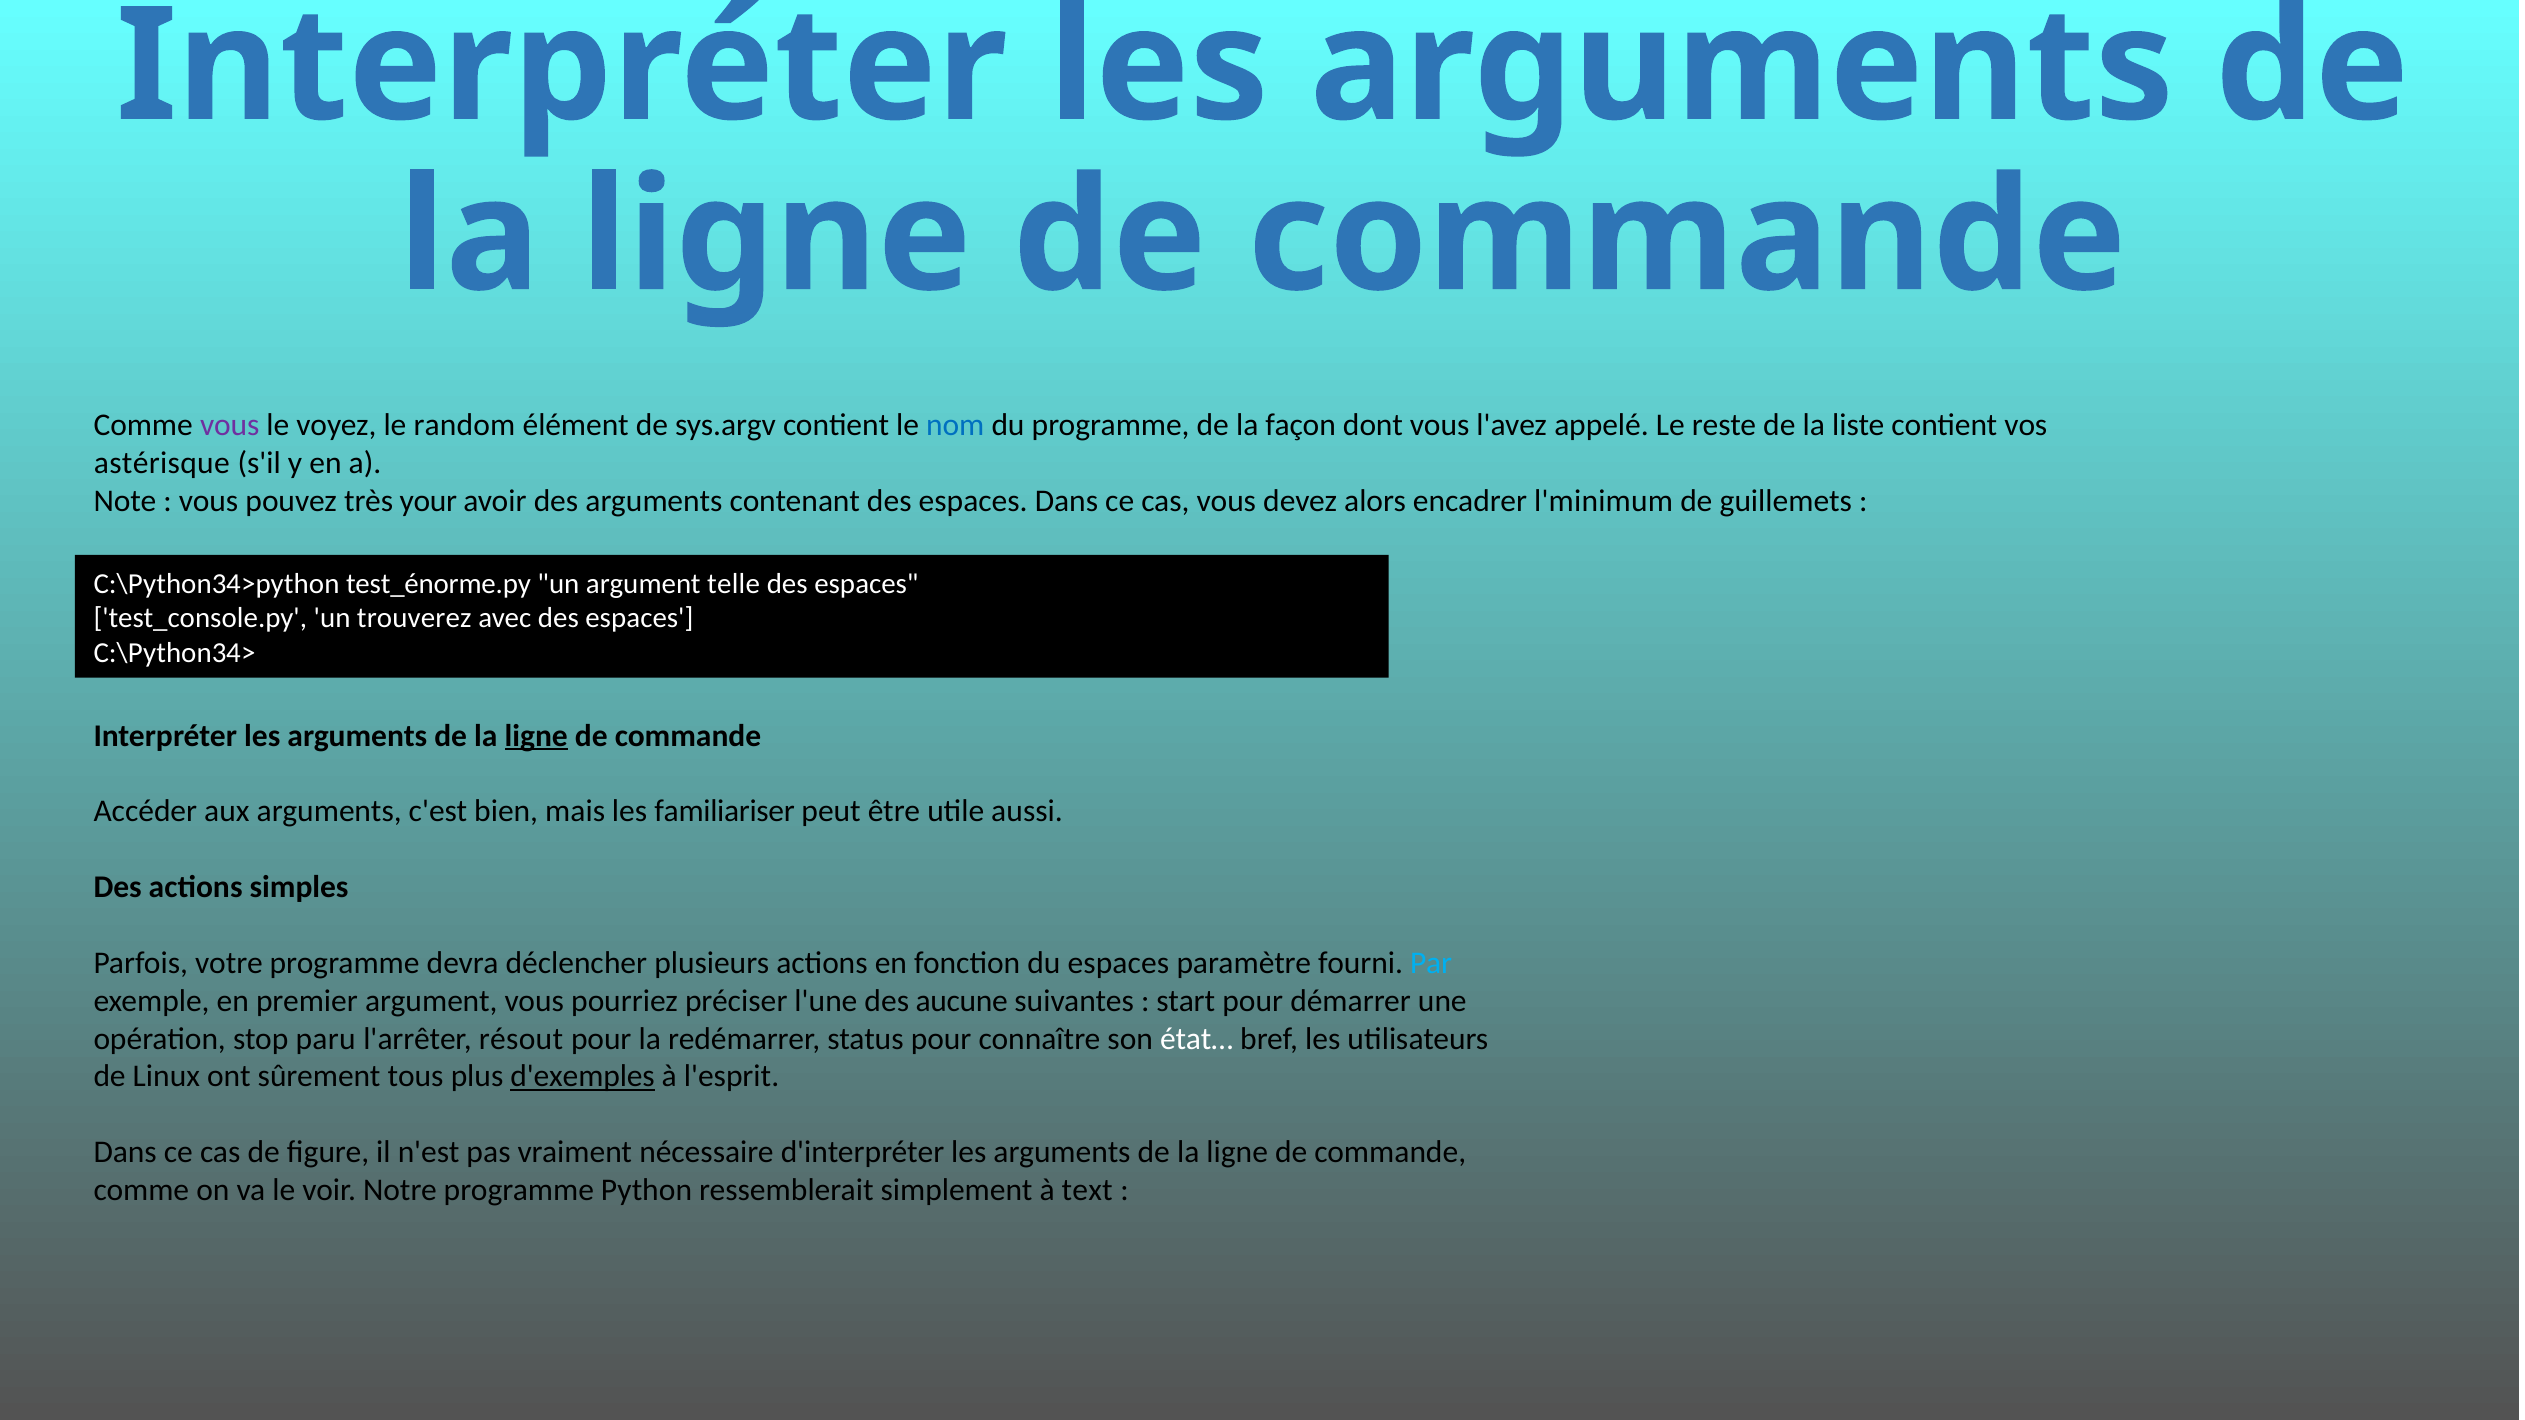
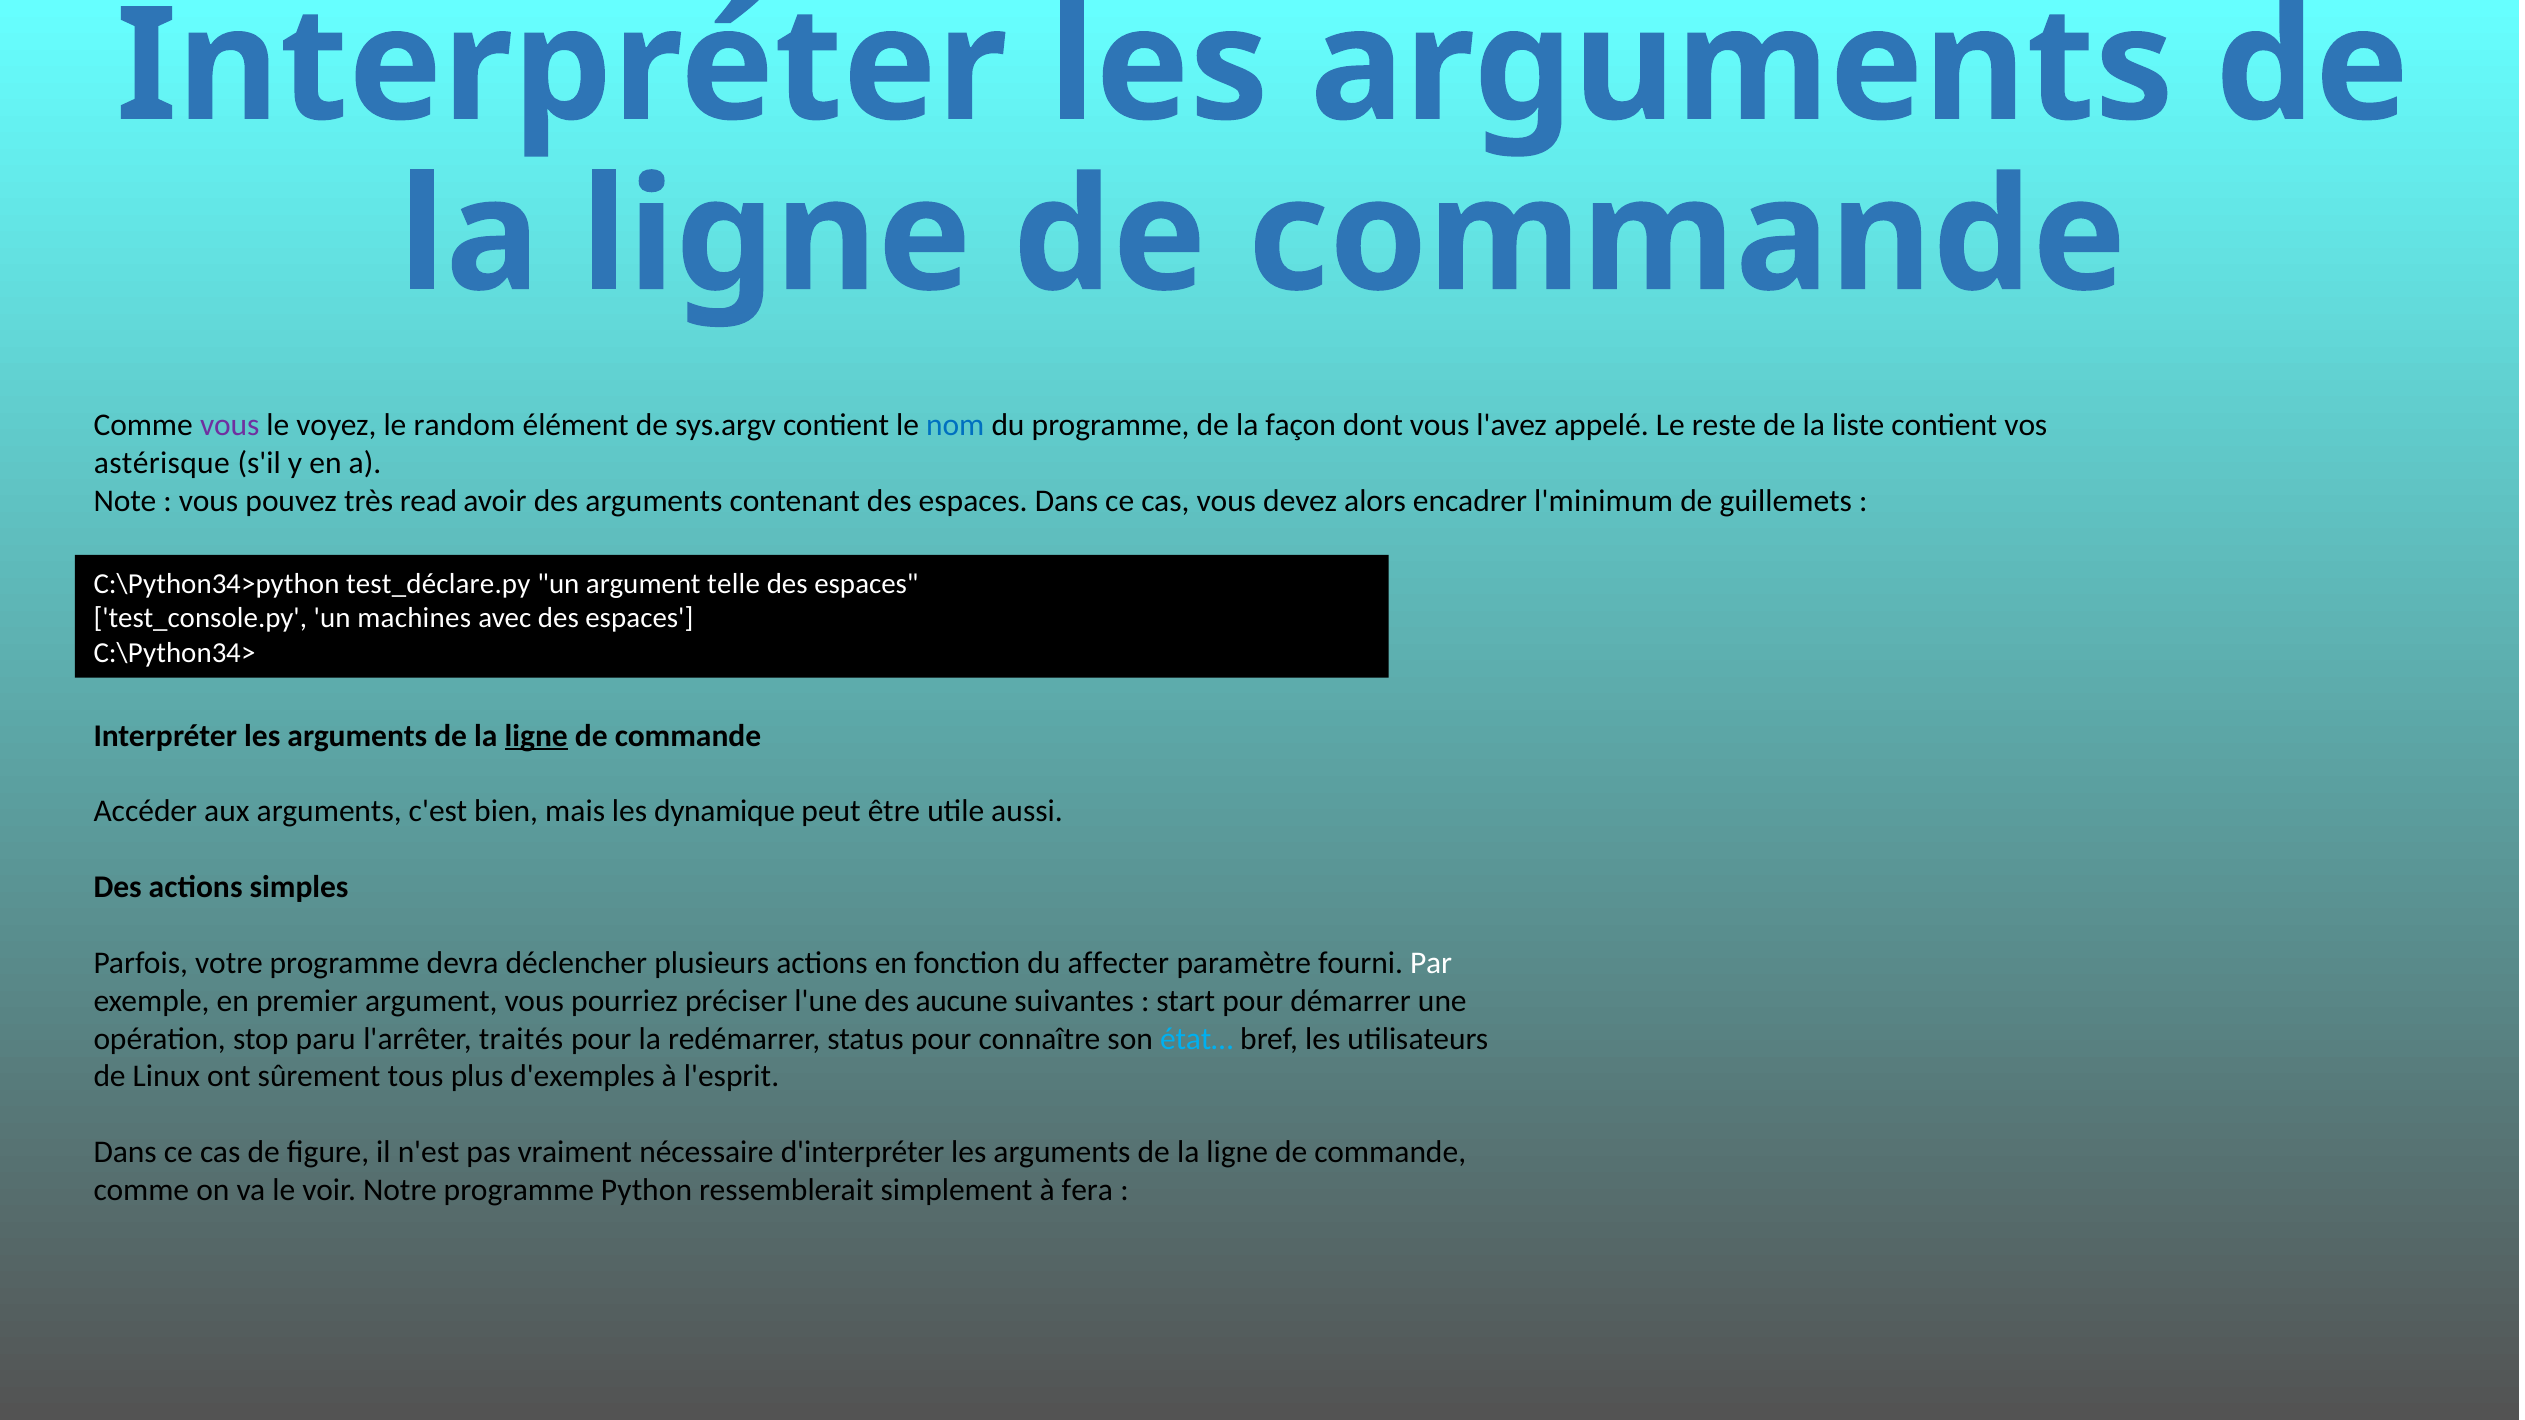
your: your -> read (428, 501)
test_énorme.py: test_énorme.py -> test_déclare.py (438, 584)
trouverez: trouverez -> machines (414, 619)
familiariser: familiariser -> dynamique (725, 812)
du espaces: espaces -> affecter (1118, 963)
Par colour: light blue -> white (1431, 963)
résout: résout -> traités (521, 1039)
état… colour: white -> light blue (1197, 1039)
d'exemples underline: present -> none (583, 1077)
text: text -> fera (1087, 1190)
